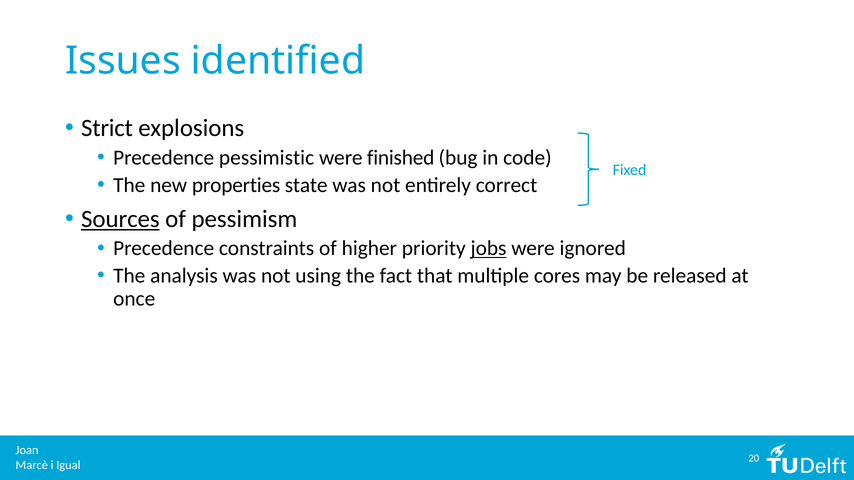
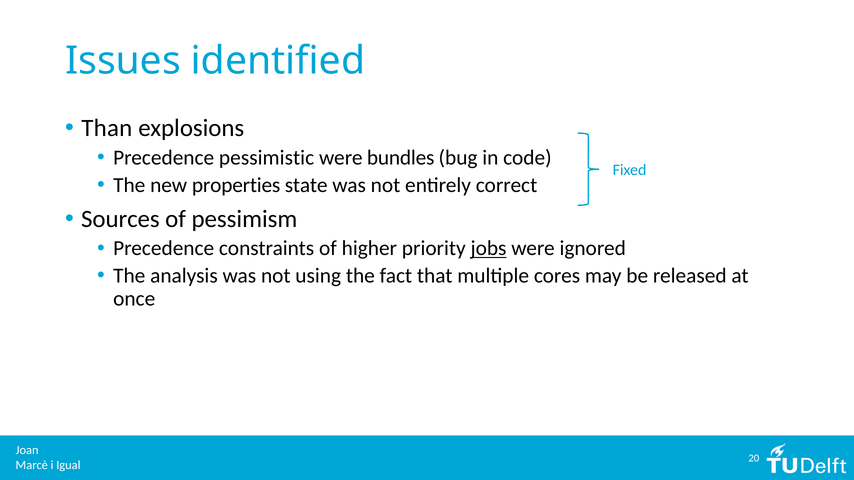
Strict: Strict -> Than (107, 128)
finished: finished -> bundles (401, 158)
Sources underline: present -> none (120, 219)
